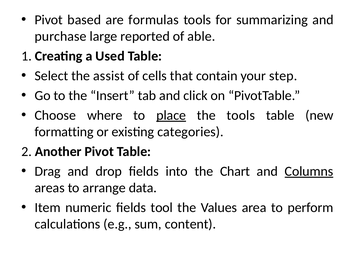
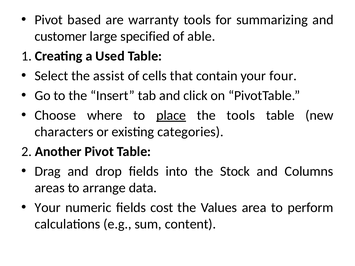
formulas: formulas -> warranty (154, 20)
purchase: purchase -> customer (61, 36)
reported: reported -> specified (145, 36)
step: step -> four (283, 76)
formatting: formatting -> characters (64, 132)
Chart: Chart -> Stock (235, 171)
Columns underline: present -> none (309, 171)
Item: Item -> Your (48, 208)
tool: tool -> cost (162, 208)
